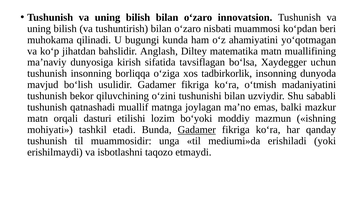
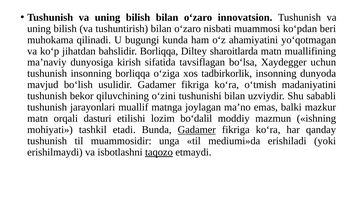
bahslidir Anglash: Anglash -> Borliqqa (159, 51)
matematika: matematika -> sharoitlarda (234, 51)
qatnashadi: qatnashadi -> jarayonlari (93, 107)
bo‘yoki: bo‘yoki -> bo‘dalil (196, 118)
taqozo underline: none -> present (159, 152)
